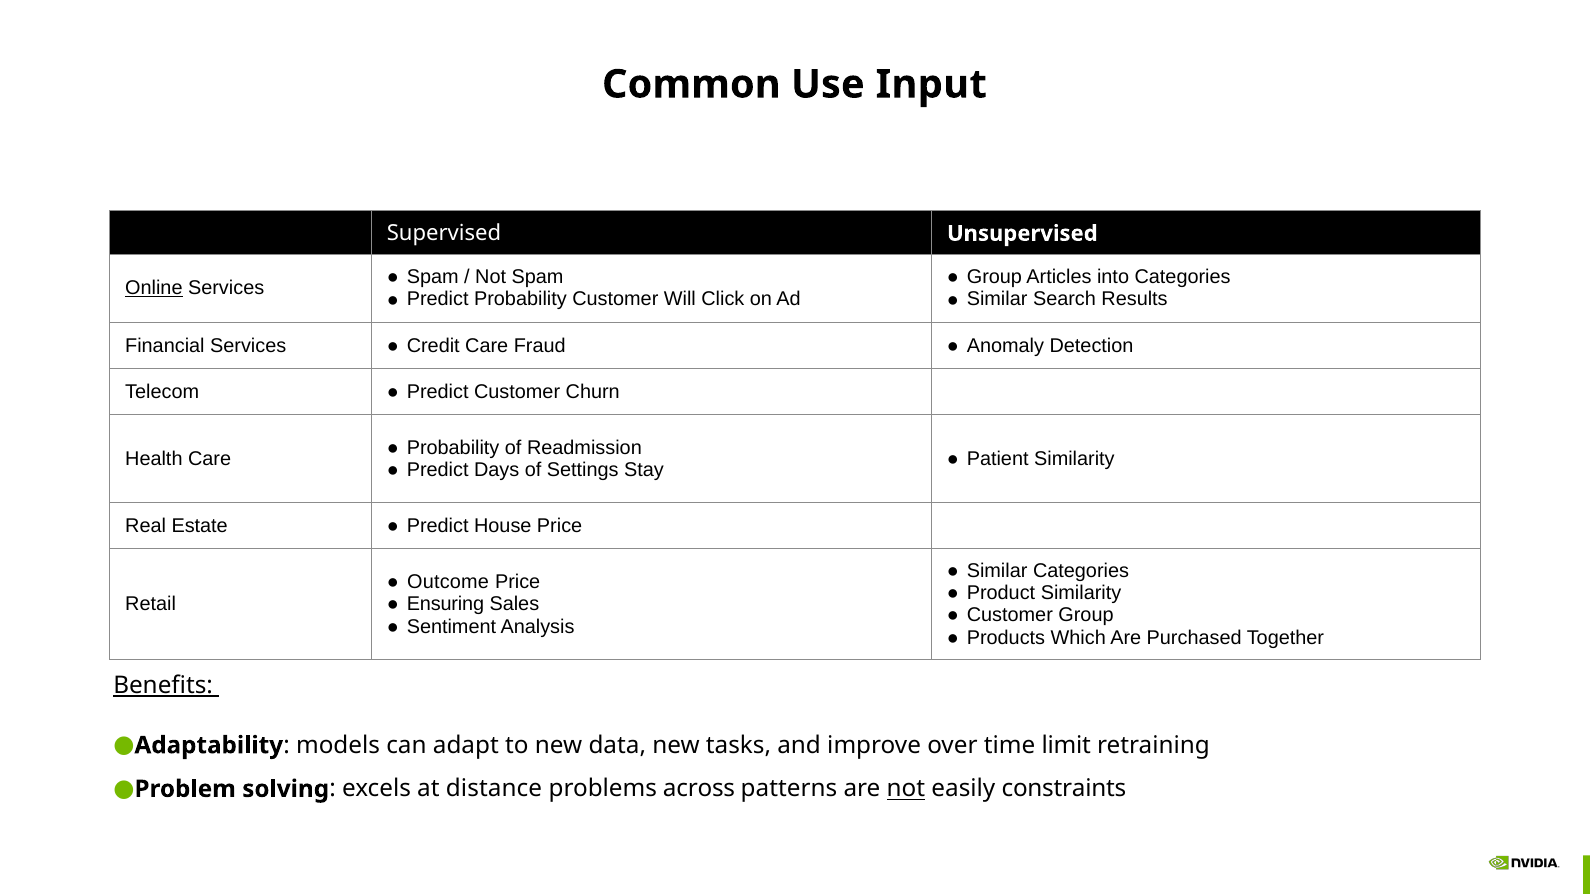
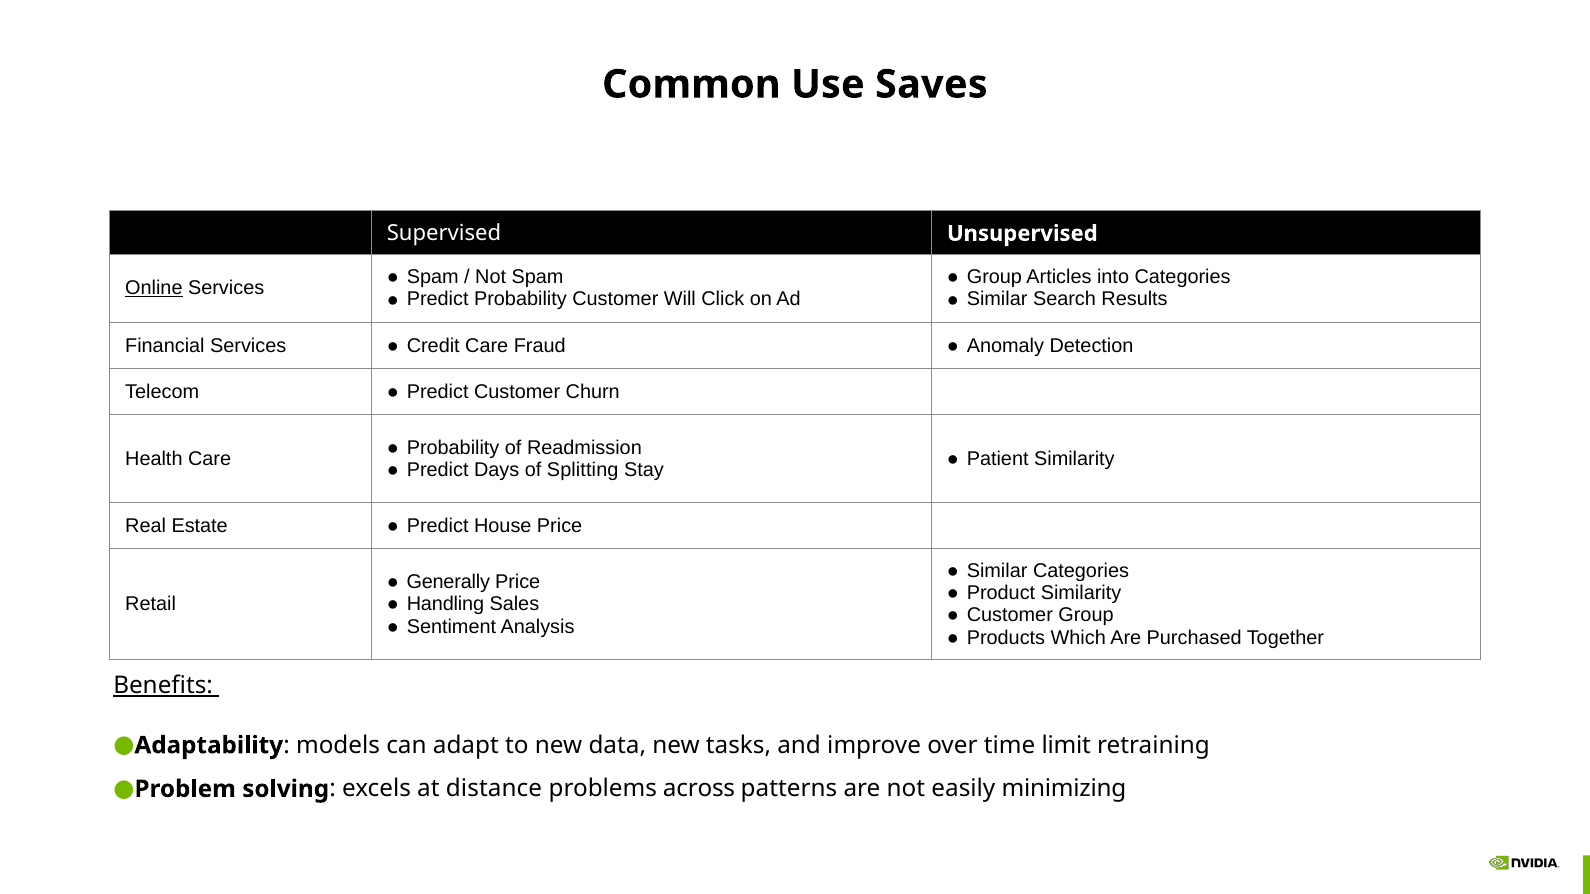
Input: Input -> Saves (931, 84)
Settings: Settings -> Splitting (583, 470)
Outcome: Outcome -> Generally (448, 582)
Ensuring: Ensuring -> Handling (445, 605)
not underline: present -> none (906, 789)
constraints: constraints -> minimizing (1064, 789)
